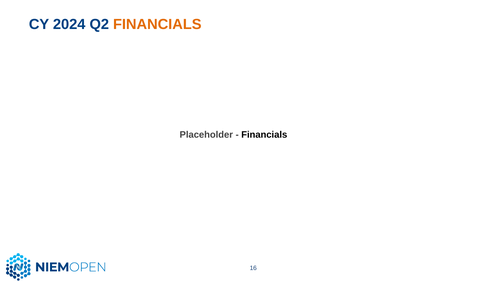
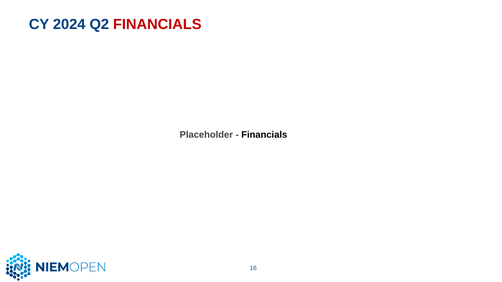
FINANCIALS colour: orange -> red (157, 24)
